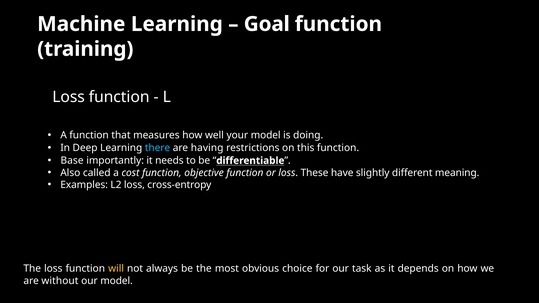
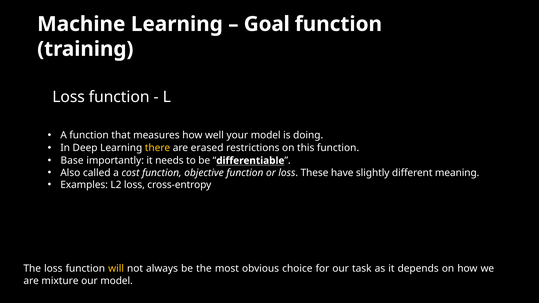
there colour: light blue -> yellow (158, 148)
having: having -> erased (207, 148)
without: without -> mixture (60, 281)
